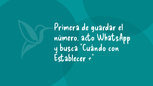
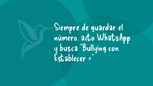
Primera: Primera -> Siempre (67, 27)
Cuándo: Cuándo -> Bullying (93, 48)
